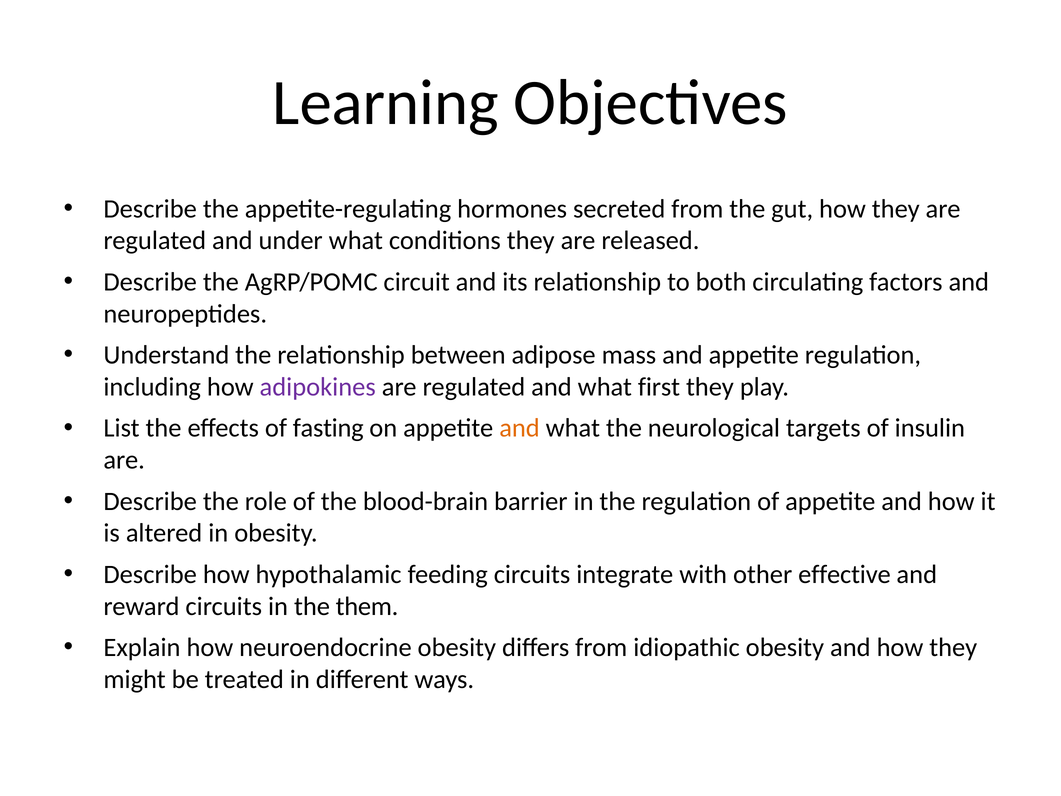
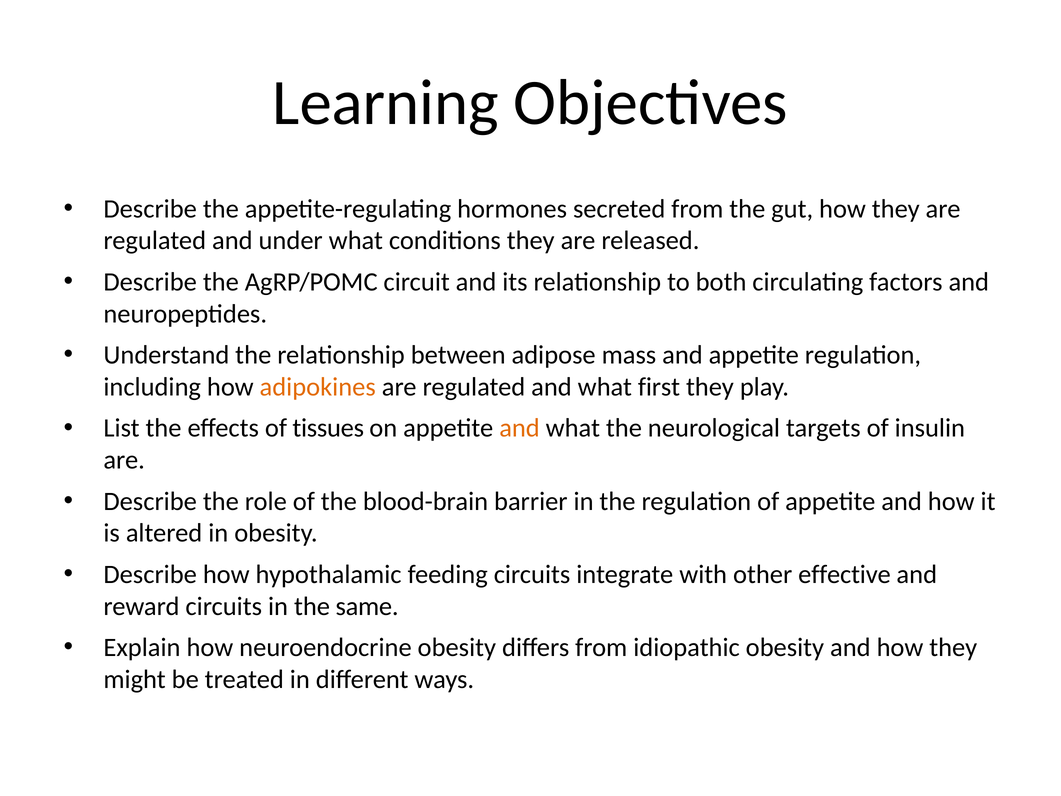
adipokines colour: purple -> orange (318, 387)
fasting: fasting -> tissues (328, 428)
them: them -> same (367, 606)
